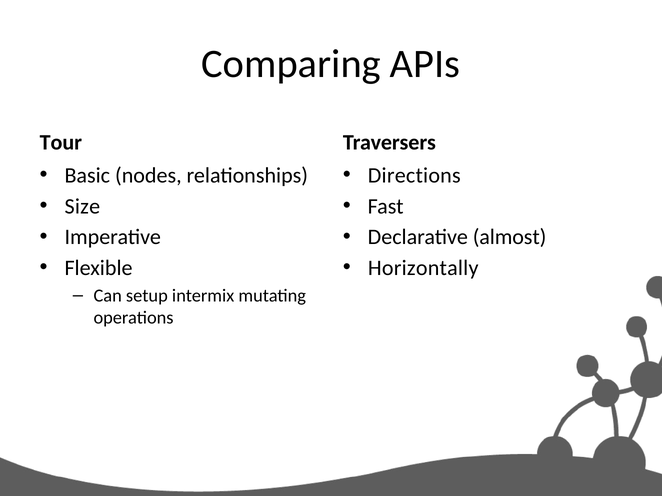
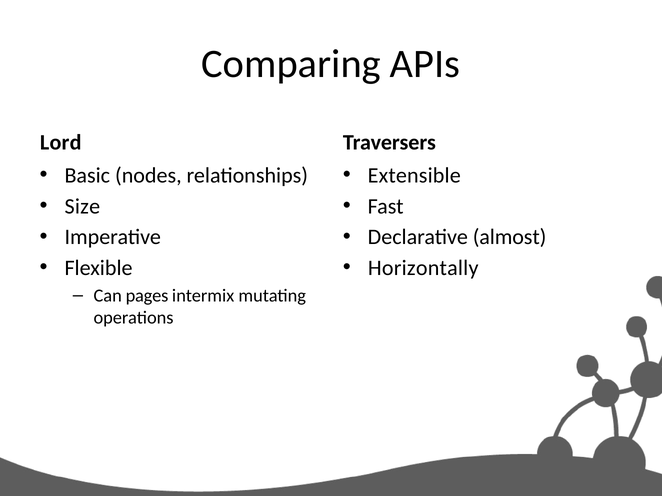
Tour: Tour -> Lord (61, 142)
Directions: Directions -> Extensible (414, 176)
setup: setup -> pages (147, 296)
